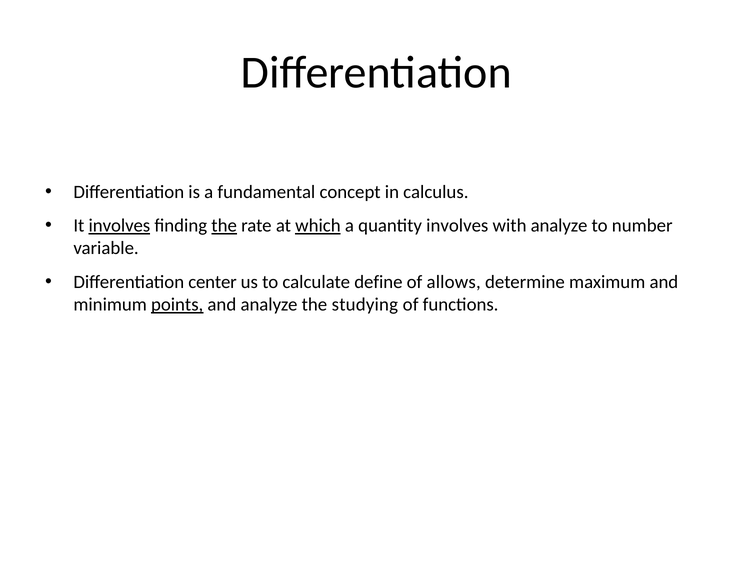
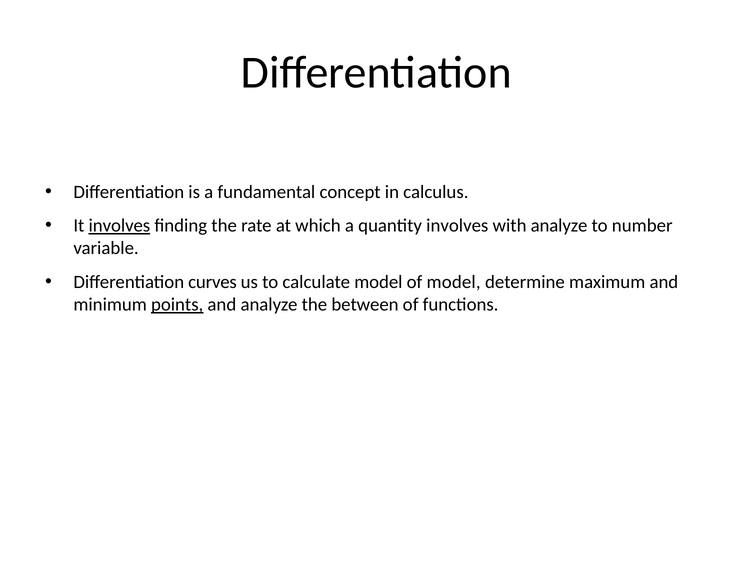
the underline: present -> none (224, 226)
which underline: present -> none (318, 226)
center: center -> curves (213, 282)
calculate define: define -> model (378, 282)
of allows: allows -> model (454, 282)
studying: studying -> between (365, 305)
